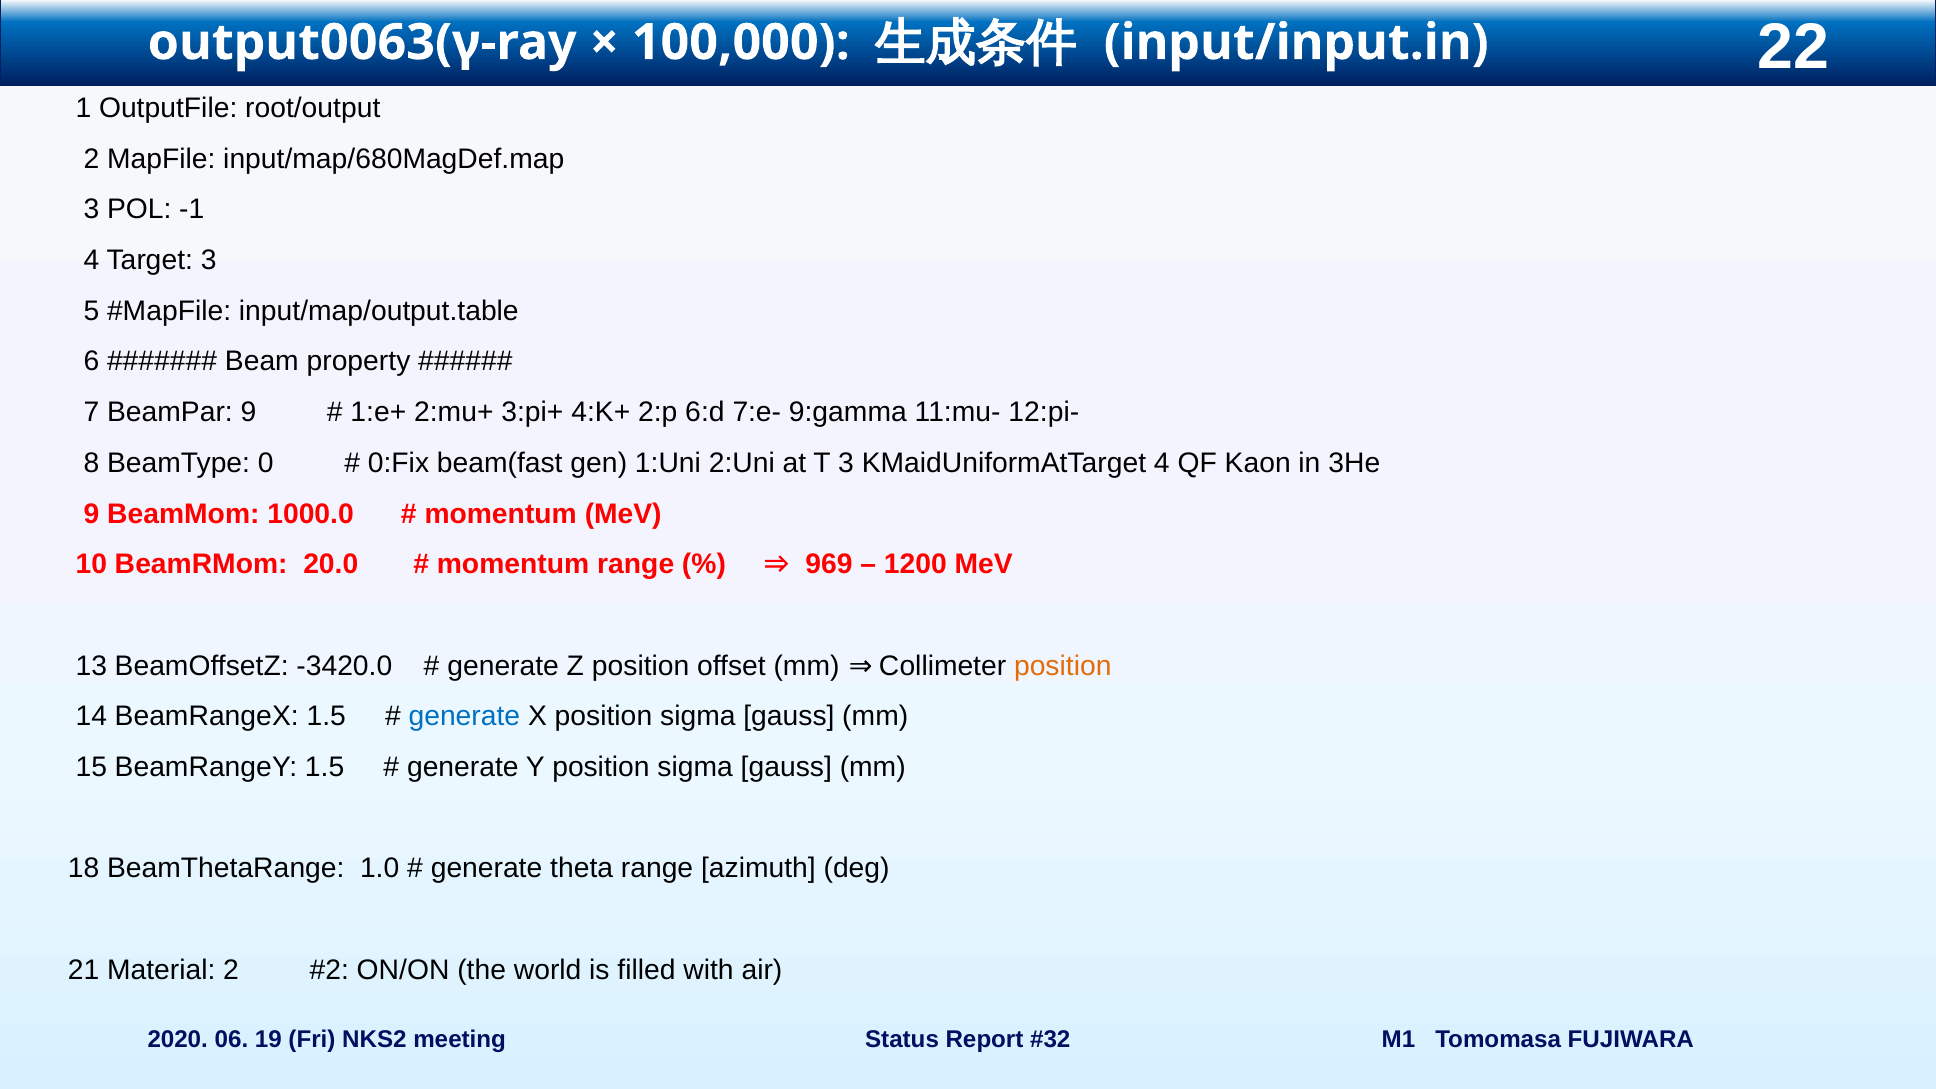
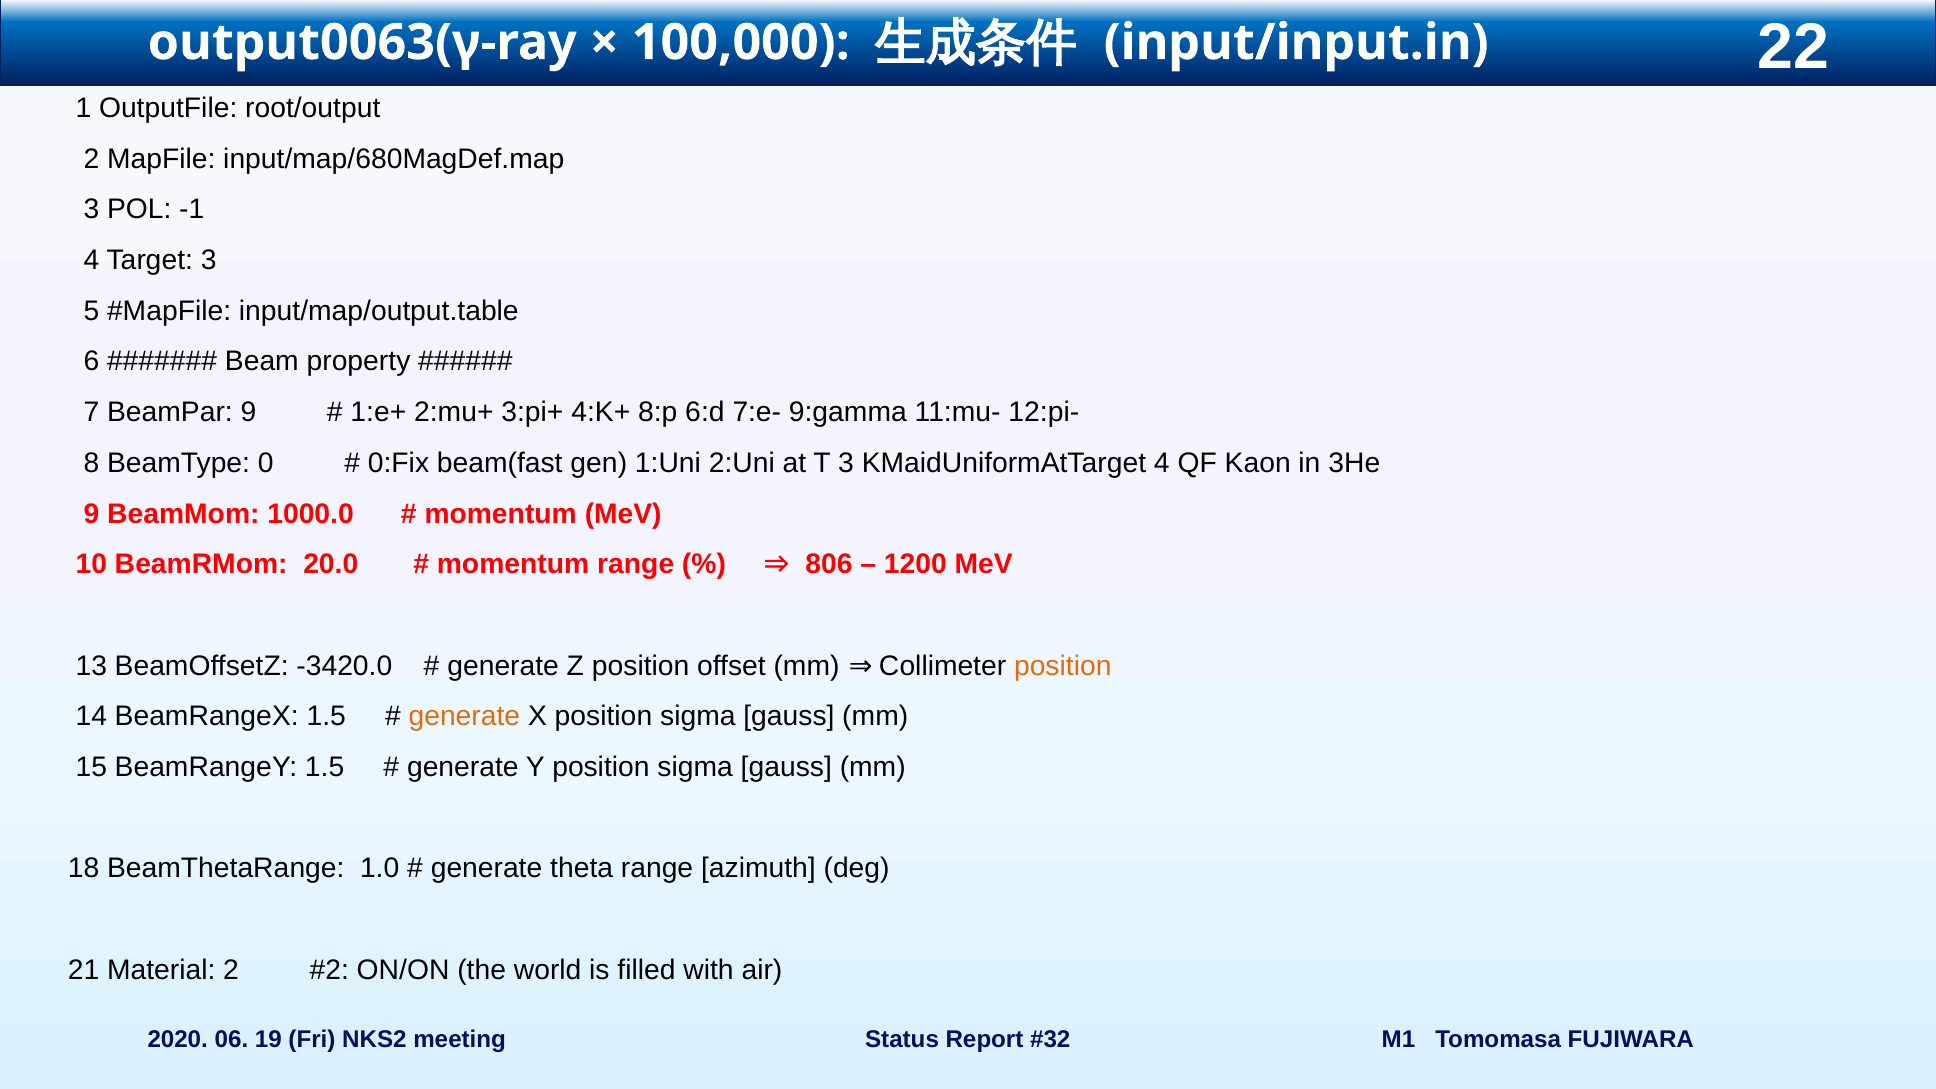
2:p: 2:p -> 8:p (658, 412)
969: 969 -> 806 (829, 564)
generate colour: blue -> orange (464, 717)
